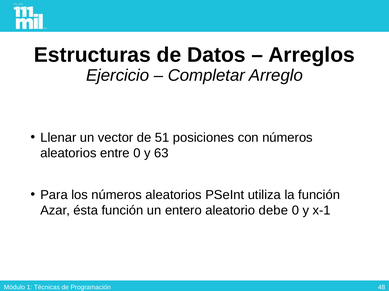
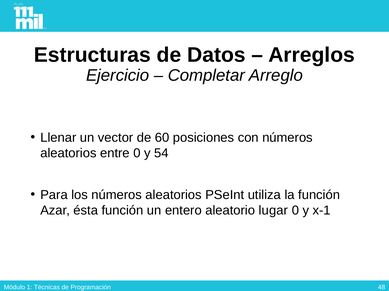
51: 51 -> 60 (162, 138)
63: 63 -> 54 (161, 154)
debe: debe -> lugar (273, 211)
